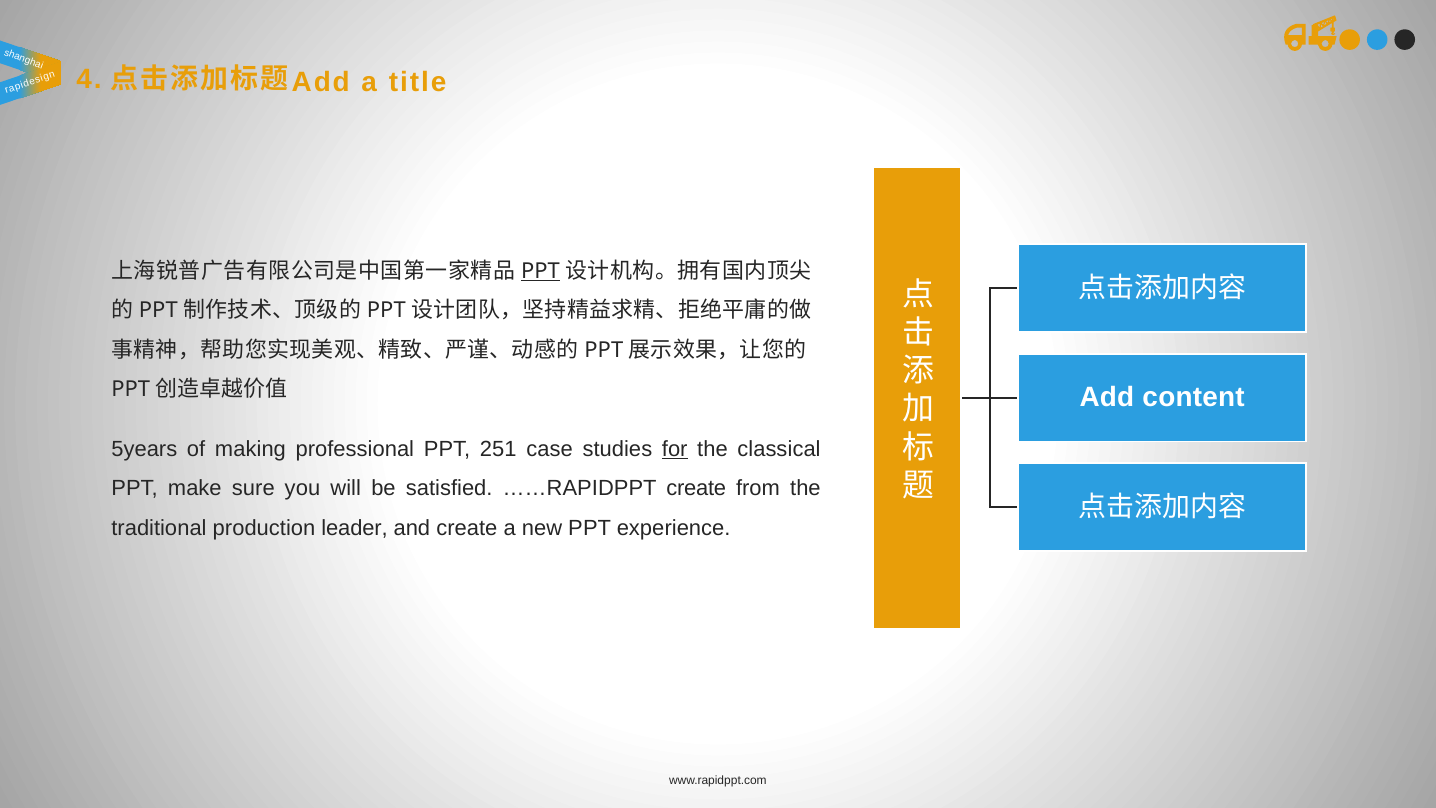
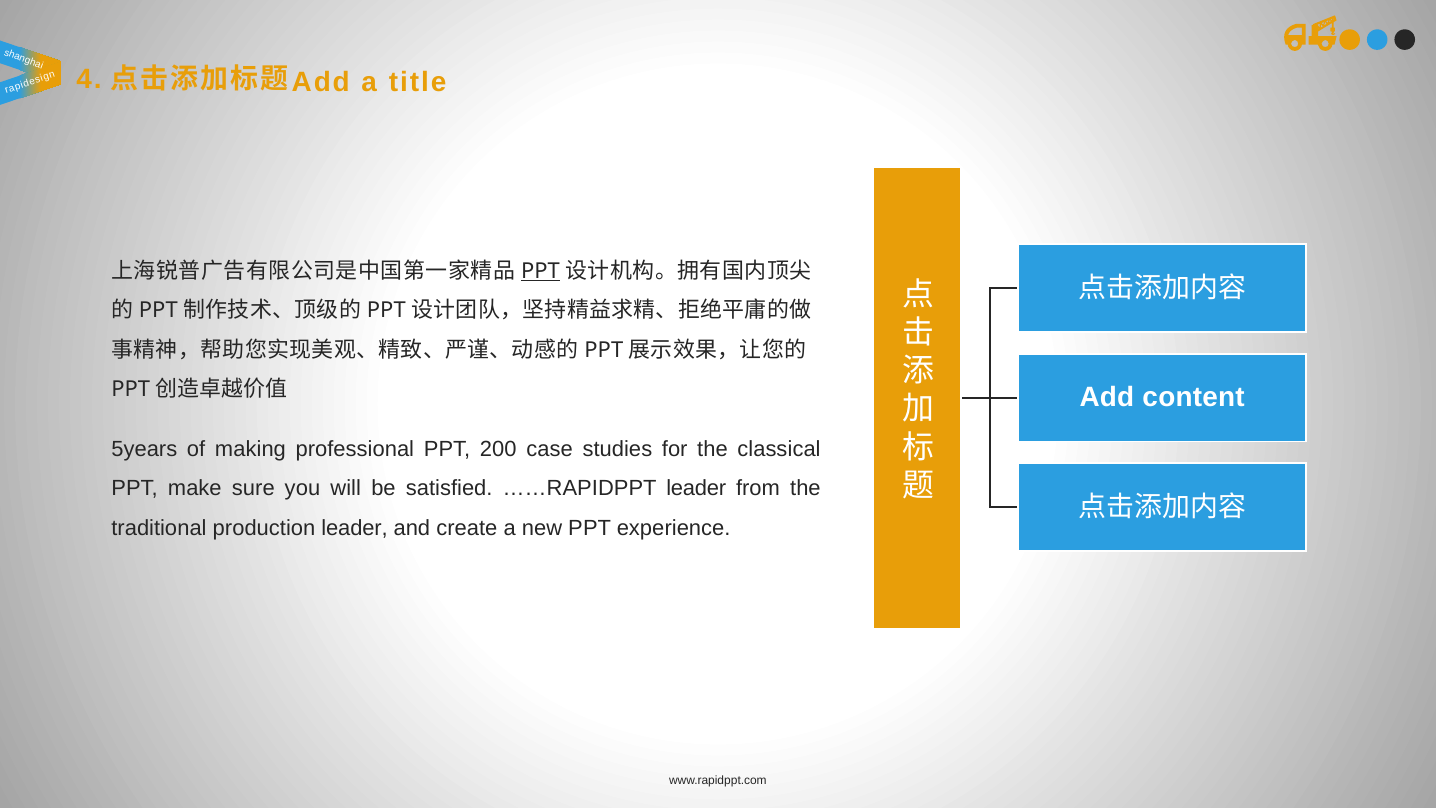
251: 251 -> 200 (498, 449)
for underline: present -> none (675, 449)
……RAPIDPPT create: create -> leader (696, 488)
